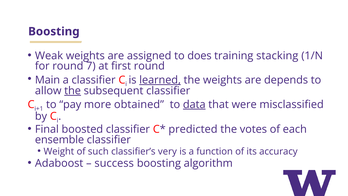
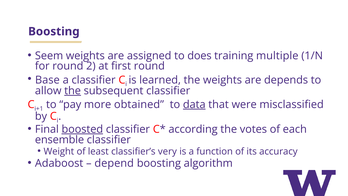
Weak: Weak -> Seem (49, 56)
stacking: stacking -> multiple (277, 56)
7: 7 -> 2 (91, 66)
Main: Main -> Base (47, 80)
learned underline: present -> none (160, 80)
boosted underline: none -> present (82, 129)
predicted: predicted -> according (193, 129)
such: such -> least (98, 151)
success: success -> depend (114, 163)
